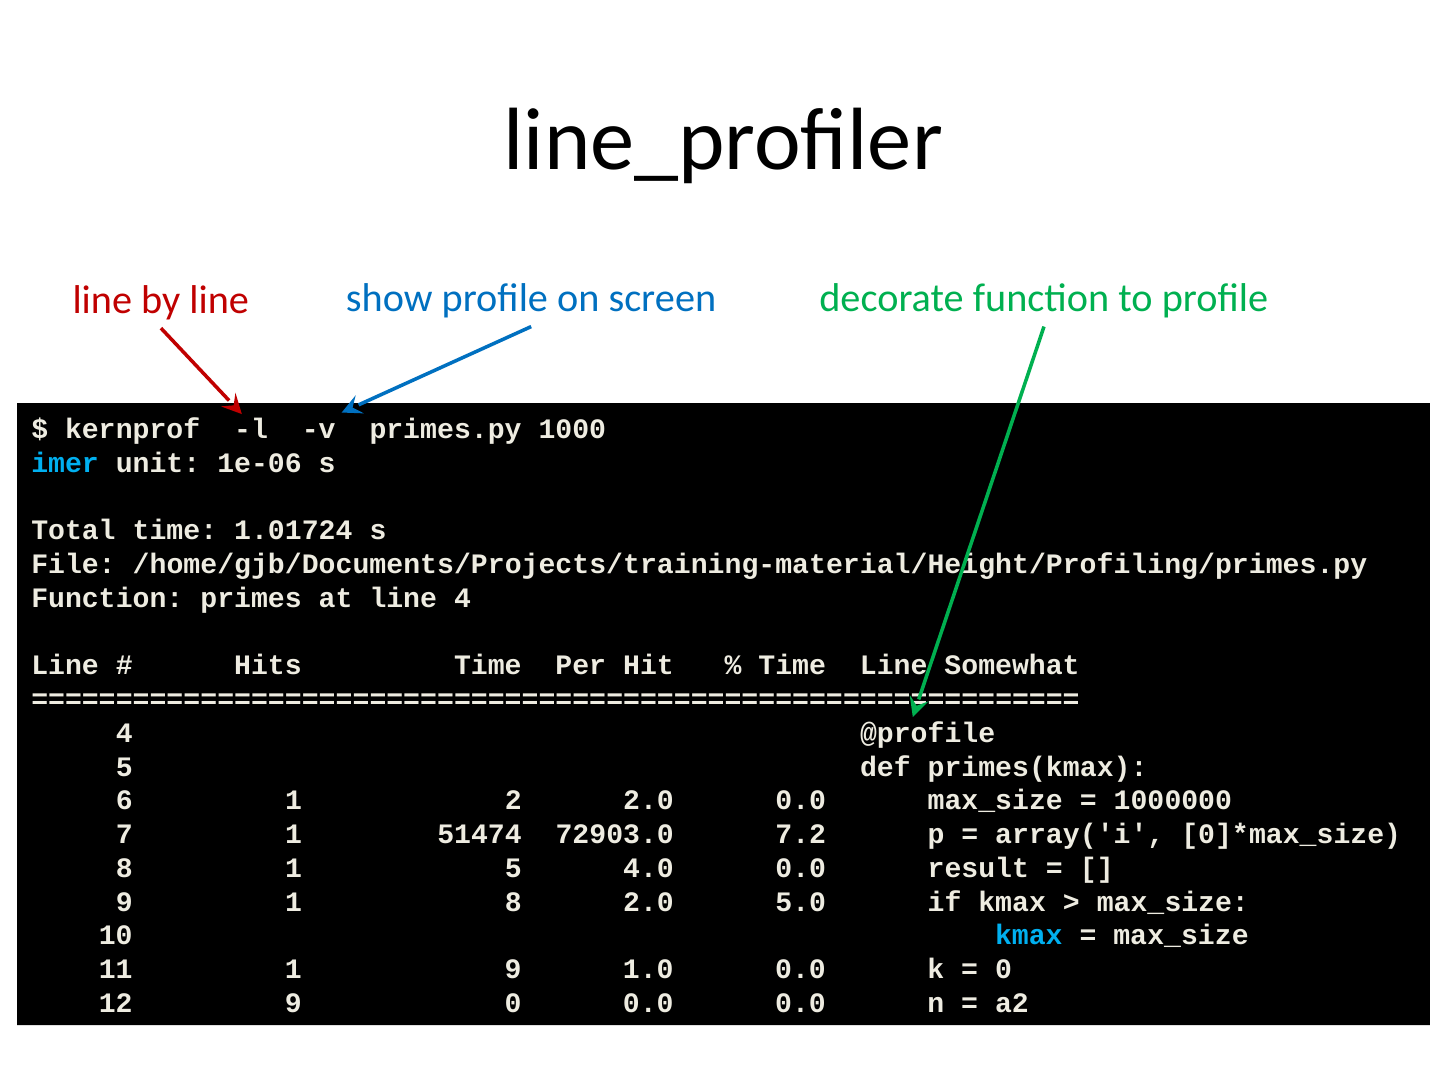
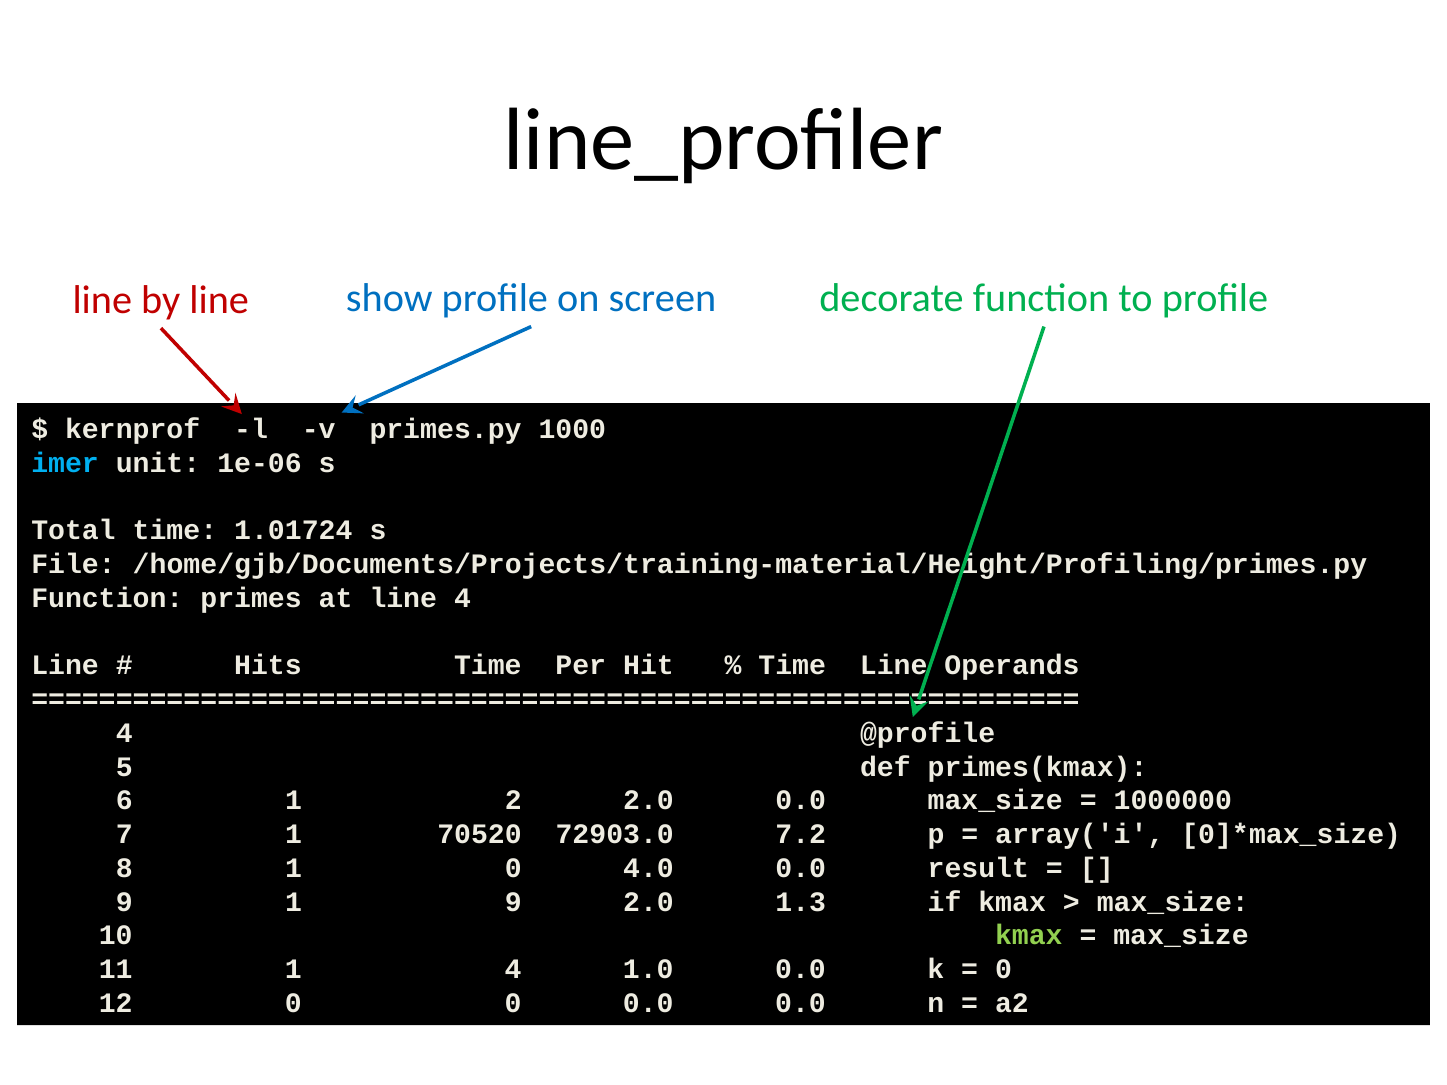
Somewhat: Somewhat -> Operands (1012, 666)
51474: 51474 -> 70520 (479, 834)
1 5: 5 -> 0 (513, 868)
1 8: 8 -> 9 (513, 902)
5.0: 5.0 -> 1.3 (801, 902)
kmax colour: light blue -> light green (1029, 936)
1 9: 9 -> 4 (513, 970)
12 9: 9 -> 0 (293, 1003)
